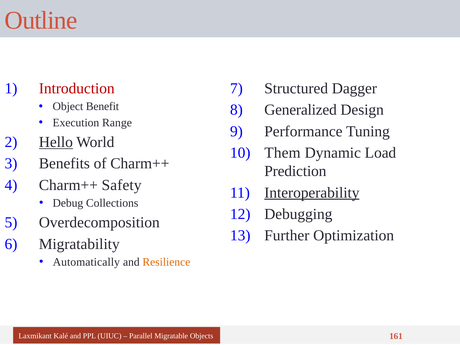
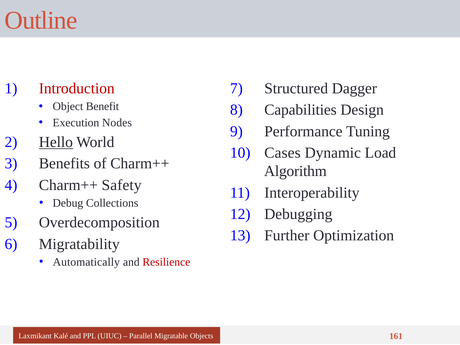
Generalized: Generalized -> Capabilities (300, 110)
Range: Range -> Nodes (117, 123)
Them: Them -> Cases (282, 153)
Prediction: Prediction -> Algorithm (295, 171)
Interoperability underline: present -> none (312, 193)
Resilience colour: orange -> red (166, 262)
